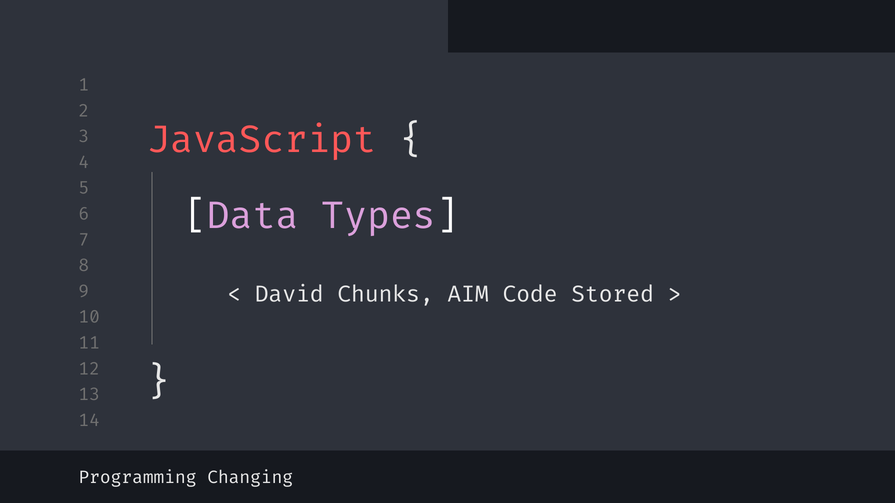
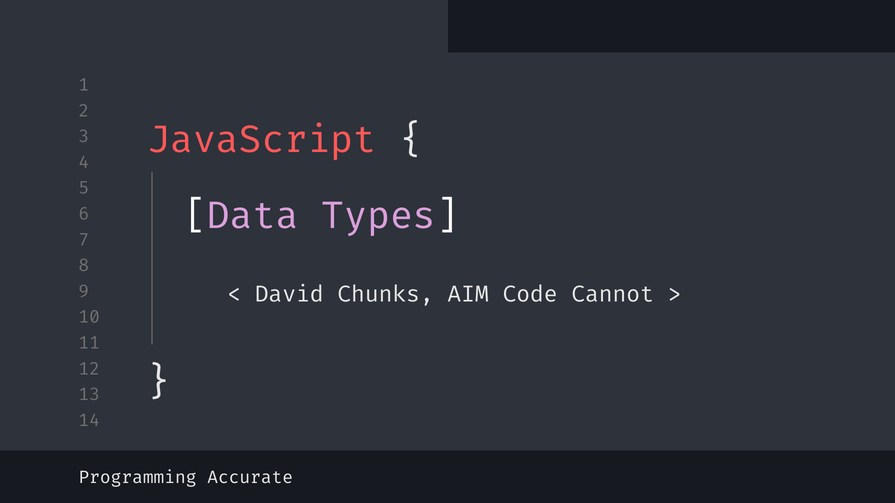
Stored: Stored -> Cannot (613, 295)
Changing: Changing -> Accurate (250, 478)
